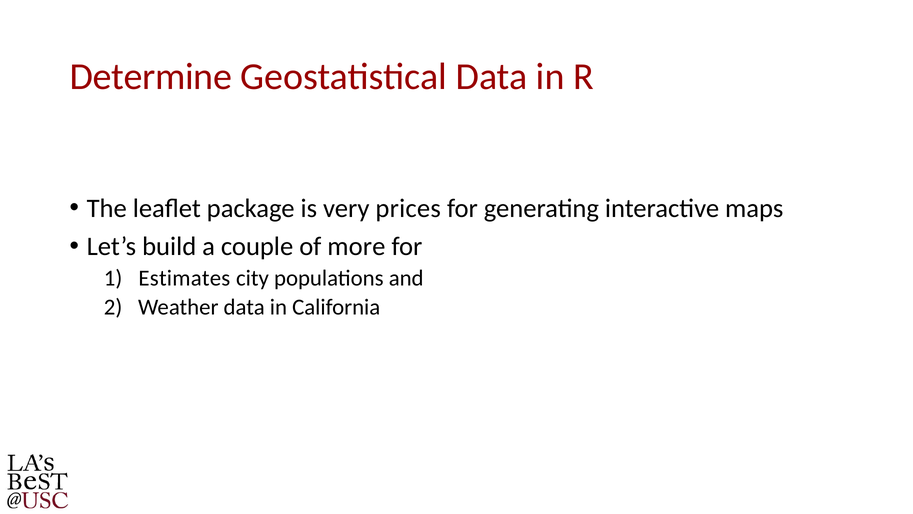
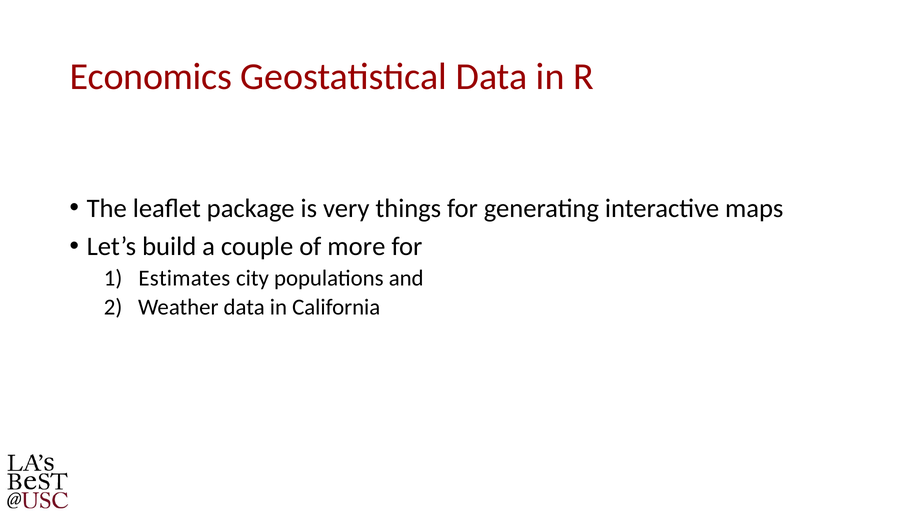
Determine: Determine -> Economics (151, 77)
prices: prices -> things (408, 208)
